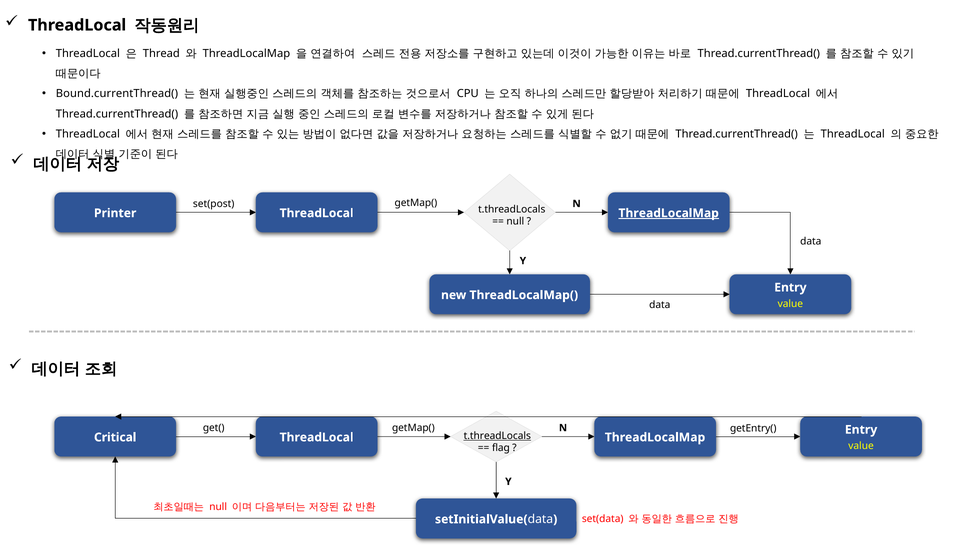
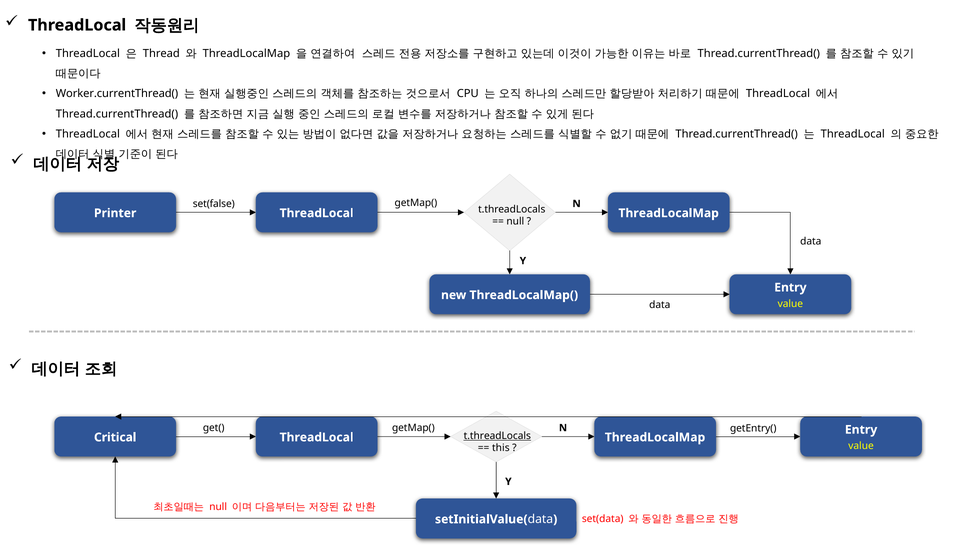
Bound.currentThread(: Bound.currentThread( -> Worker.currentThread( (117, 94)
set(post: set(post -> set(false (214, 203)
ThreadLocalMap underline: present -> none (669, 213)
flag: flag -> this (501, 448)
